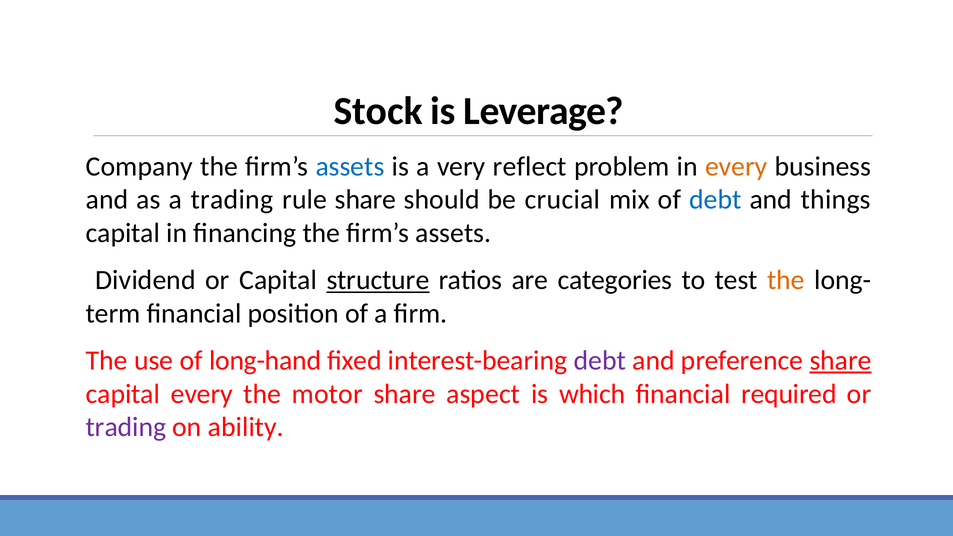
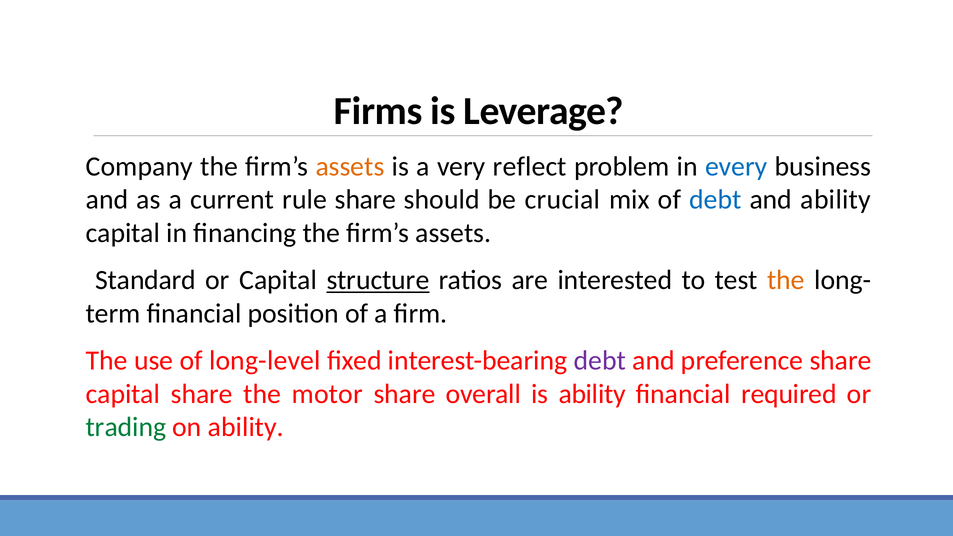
Stock: Stock -> Firms (378, 111)
assets colour: blue -> orange (350, 166)
every colour: orange -> blue (736, 166)
a trading: trading -> current (232, 200)
and things: things -> ability (836, 200)
Dividend: Dividend -> Standard (146, 280)
categories: categories -> interested (615, 280)
long-hand: long-hand -> long-level (265, 361)
share underline: present -> none (841, 361)
capital every: every -> share (202, 394)
aspect: aspect -> overall (483, 394)
is which: which -> ability (592, 394)
trading colour: purple -> green (126, 427)
